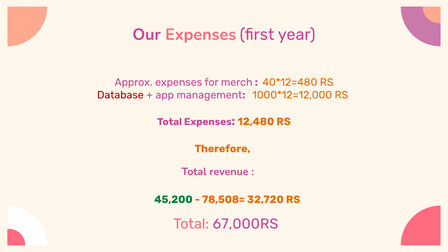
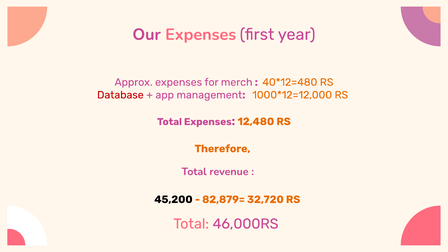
45,200 colour: green -> black (173, 200)
78,508=: 78,508= -> 82,879= (224, 200)
67,000RS: 67,000RS -> 46,000RS (246, 224)
